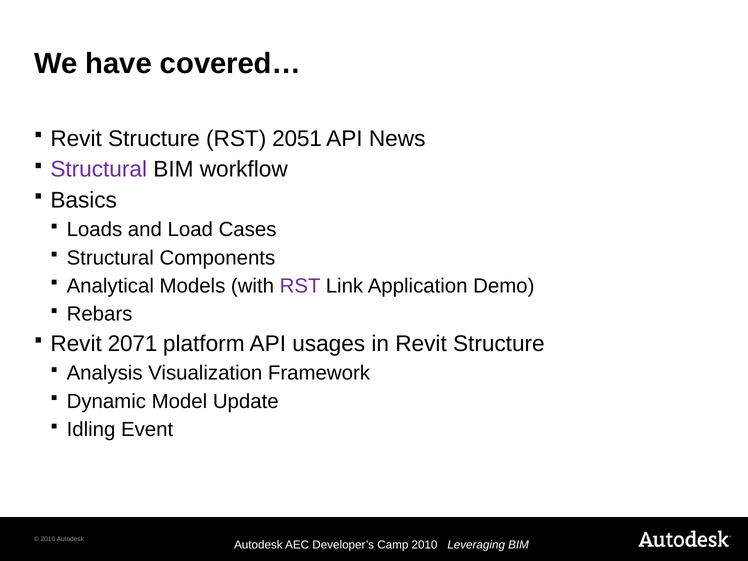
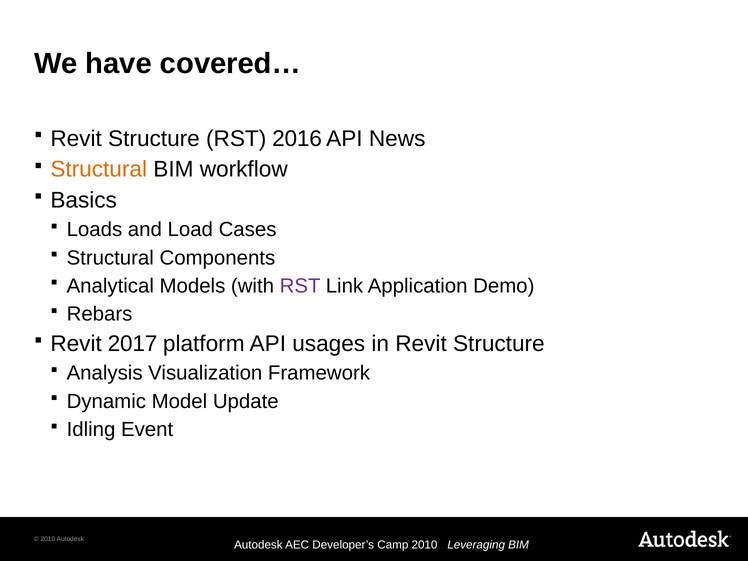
2051: 2051 -> 2016 (297, 139)
Structural colour: purple -> orange (99, 169)
2071: 2071 -> 2017 (133, 344)
